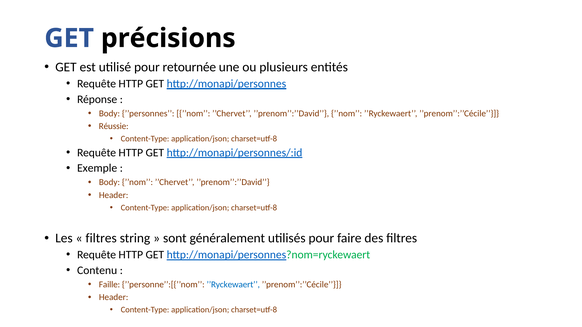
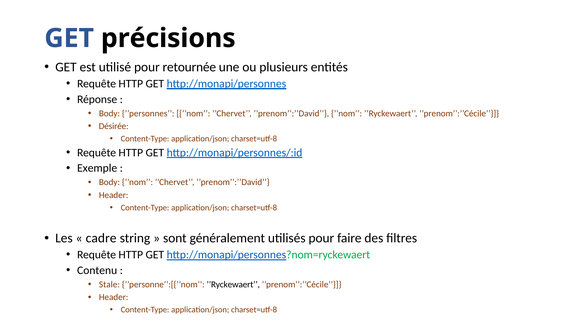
Réussie: Réussie -> Désirée (114, 126)
filtres: filtres -> cadre (101, 239)
Faille: Faille -> Stale (109, 285)
’’Ryckewaert colour: blue -> black (233, 285)
